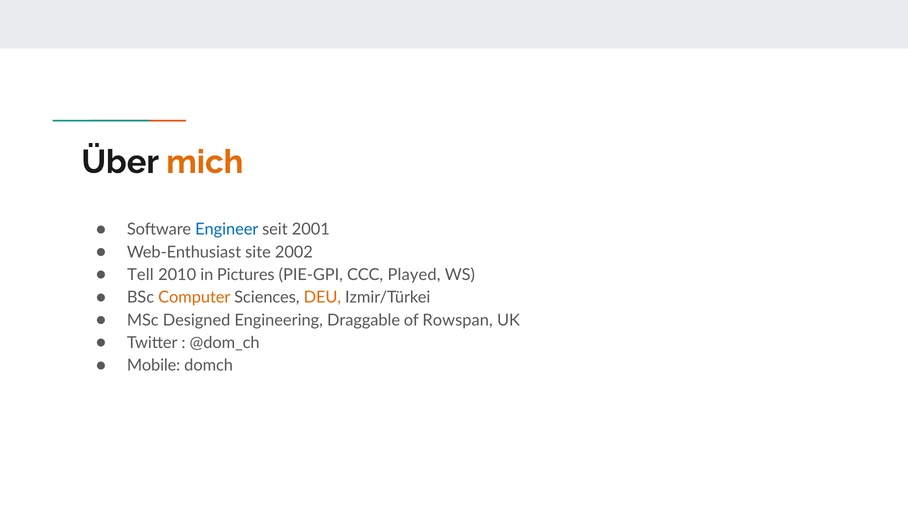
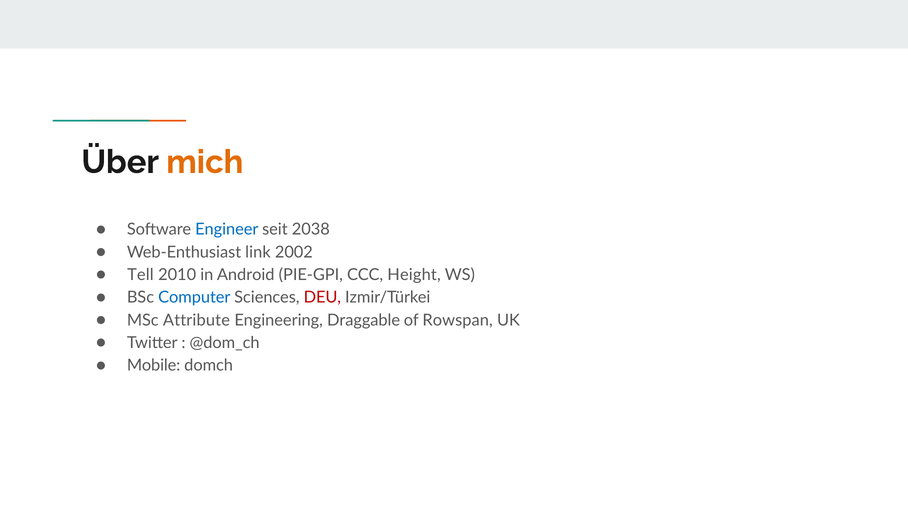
2001: 2001 -> 2038 (311, 229)
site: site -> link (258, 252)
Pictures: Pictures -> Android (246, 275)
Played: Played -> Height (414, 275)
Computer colour: orange -> blue (194, 297)
DEU colour: orange -> red (322, 297)
Designed: Designed -> Attribute (196, 320)
